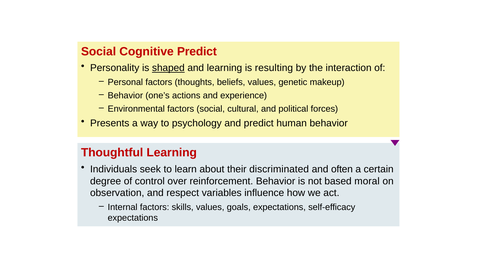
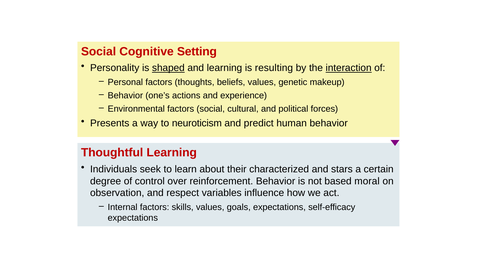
Cognitive Predict: Predict -> Setting (197, 51)
interaction underline: none -> present (349, 68)
psychology: psychology -> neuroticism (197, 123)
discriminated: discriminated -> characterized (279, 169)
often: often -> stars (342, 169)
